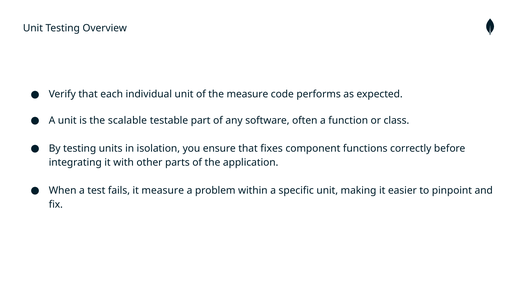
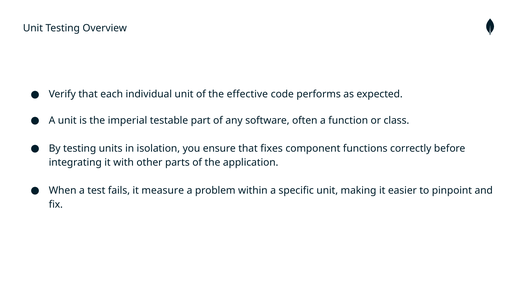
the measure: measure -> effective (247, 94)
scalable: scalable -> imperial (127, 120)
